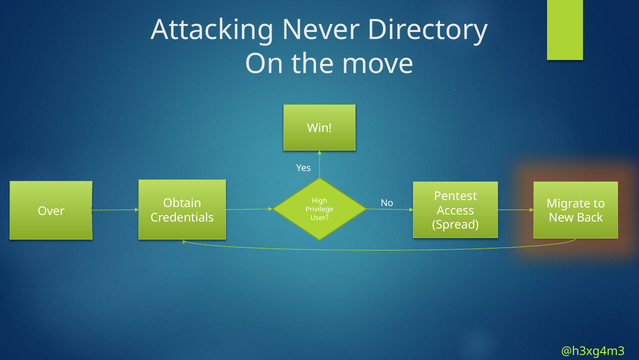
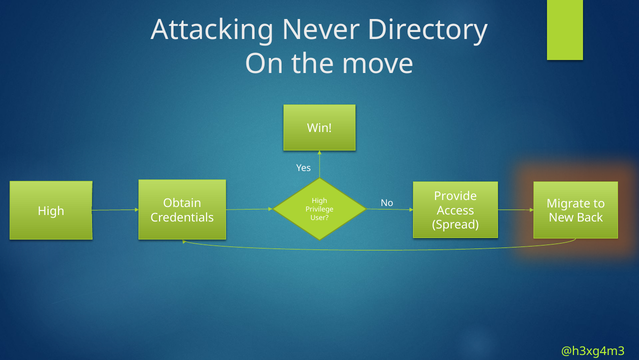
Pentest: Pentest -> Provide (455, 196)
Over: Over -> High (51, 211)
